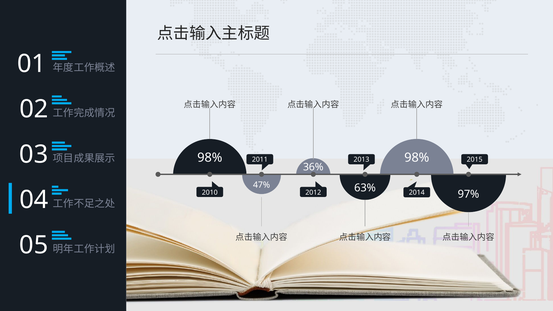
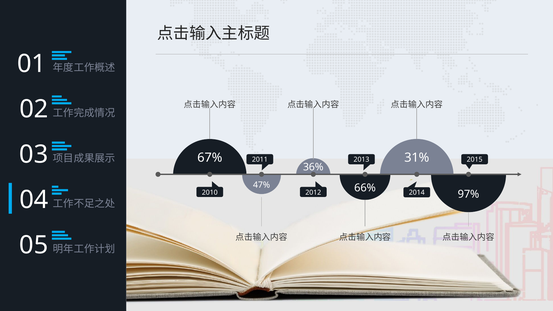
98%: 98% -> 67% (210, 158)
98%: 98% -> 31% (417, 158)
63%: 63% -> 66% (365, 188)
